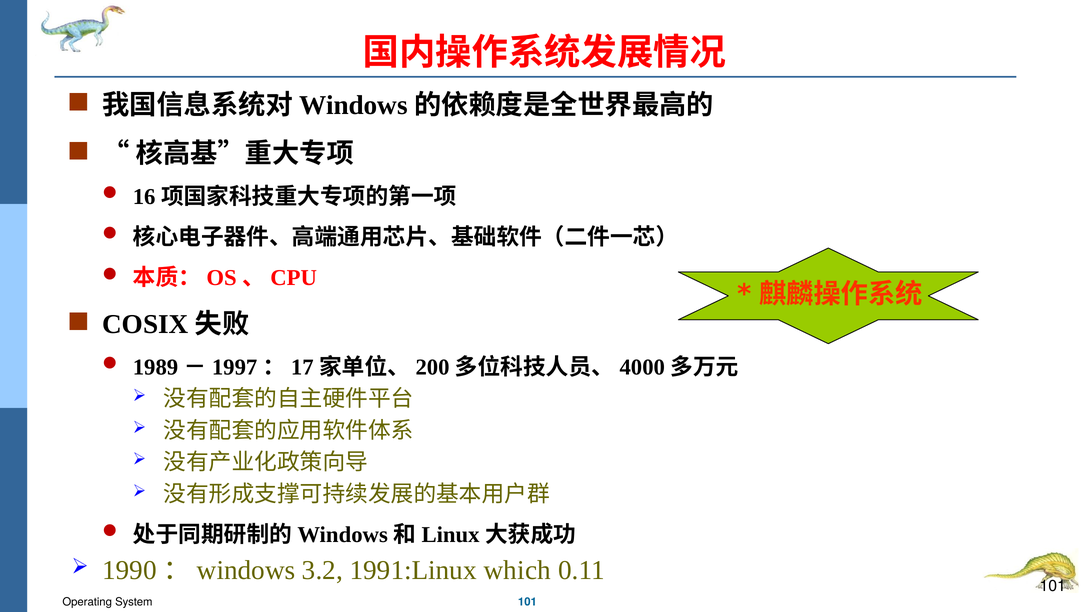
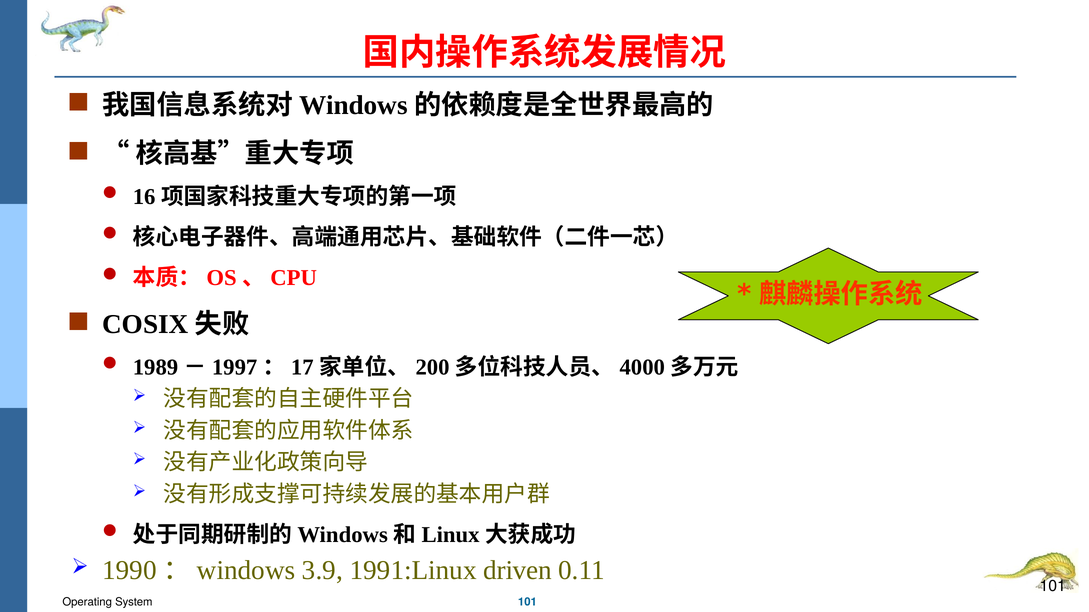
3.2: 3.2 -> 3.9 (322, 571)
which: which -> driven (518, 571)
